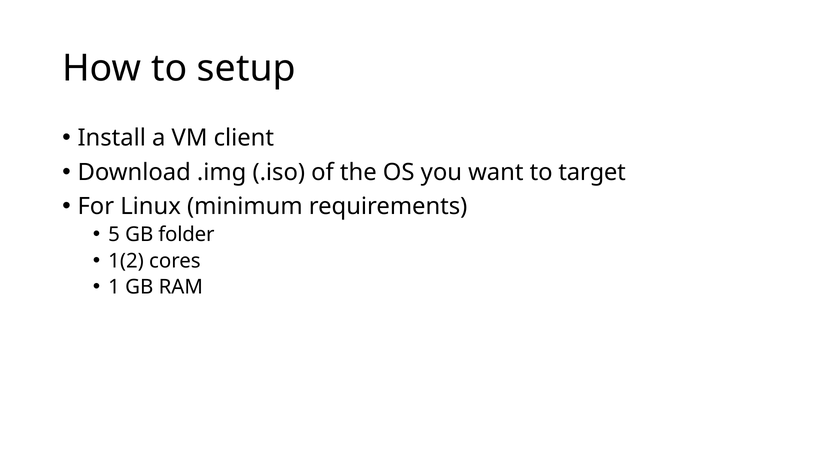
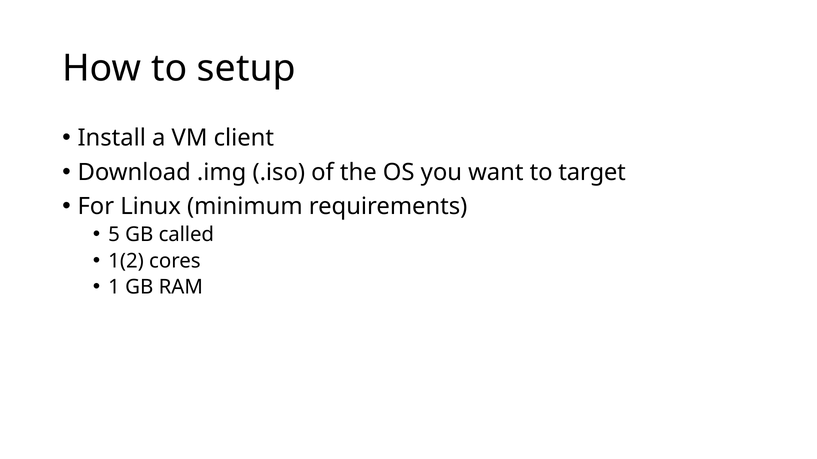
folder: folder -> called (186, 235)
